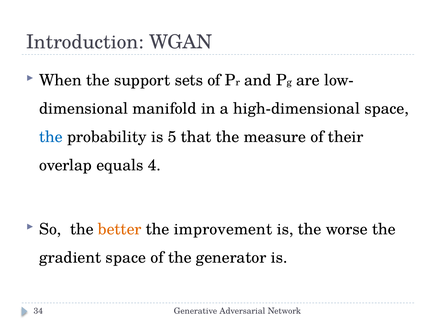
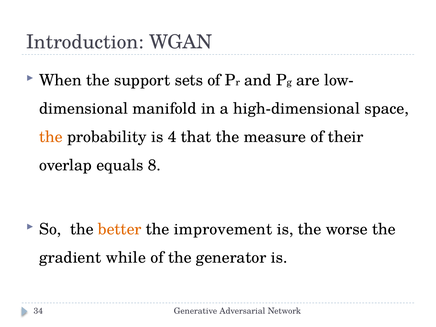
the colour: blue -> orange (51, 137)
5: 5 -> 4 (172, 137)
4: 4 -> 8 (154, 165)
gradient space: space -> while (126, 257)
